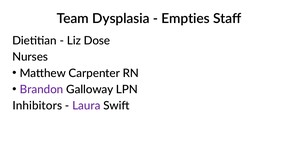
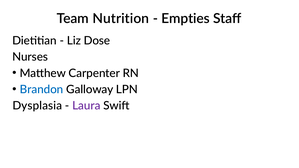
Dysplasia: Dysplasia -> Nutrition (121, 19)
Brandon colour: purple -> blue (42, 90)
Inhibitors: Inhibitors -> Dysplasia (37, 106)
